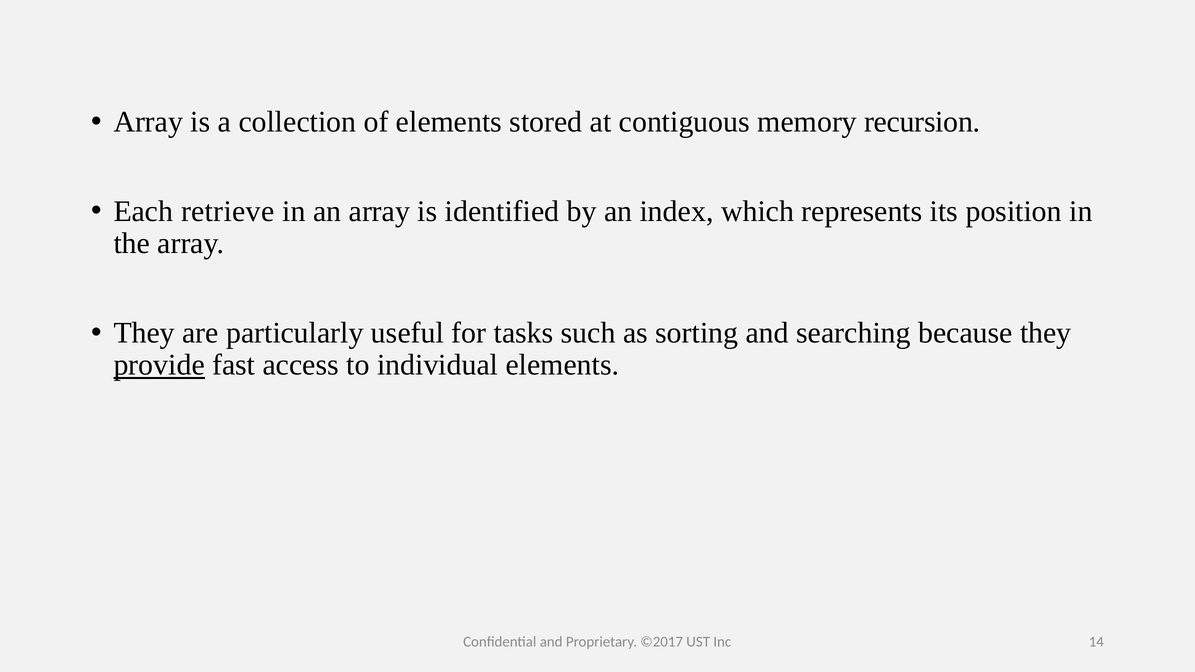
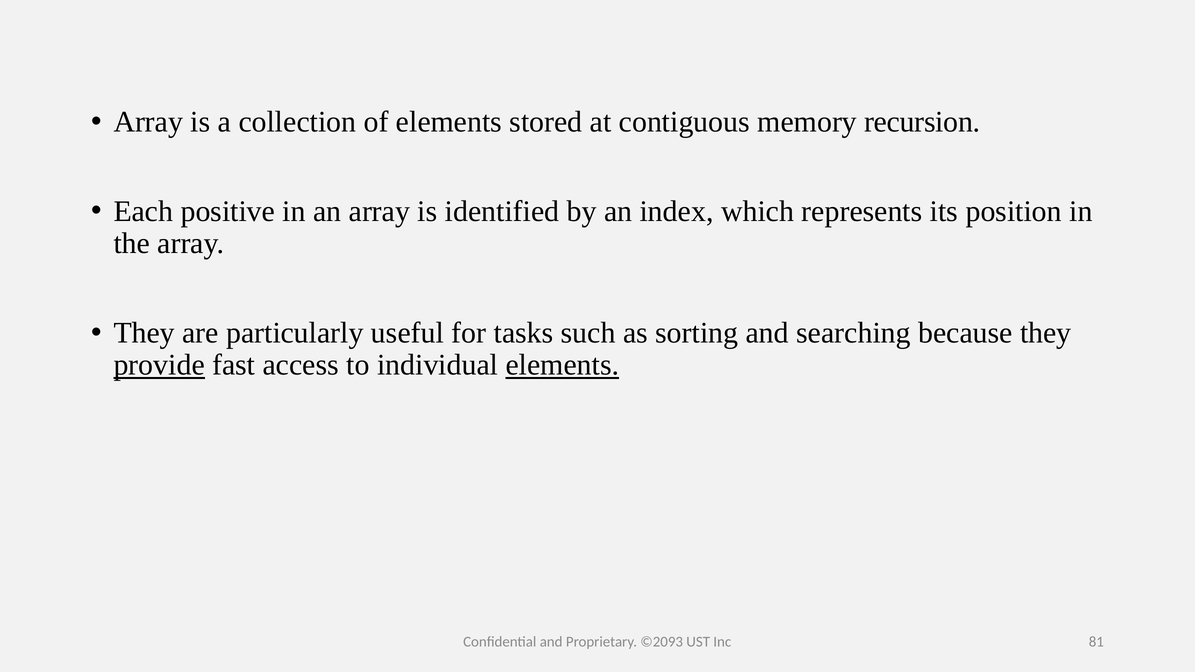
retrieve: retrieve -> positive (228, 211)
elements underline: none -> present (562, 365)
©2017: ©2017 -> ©2093 (662, 642)
14: 14 -> 81 (1096, 642)
